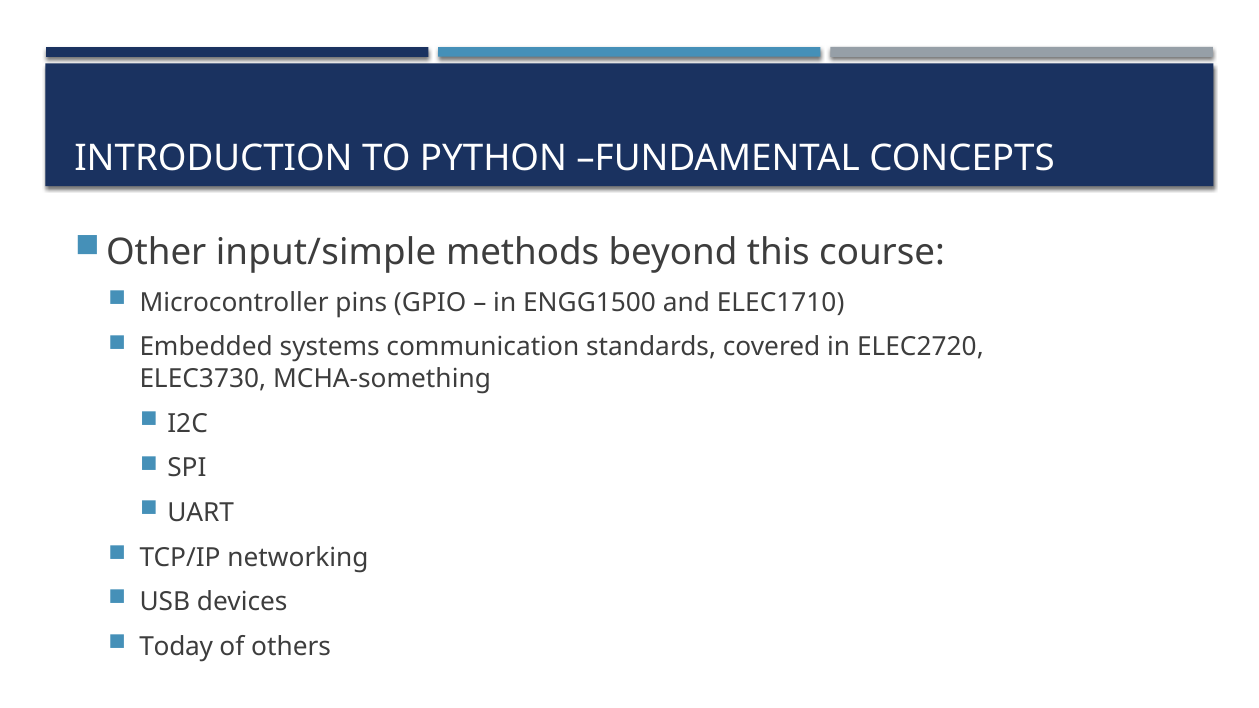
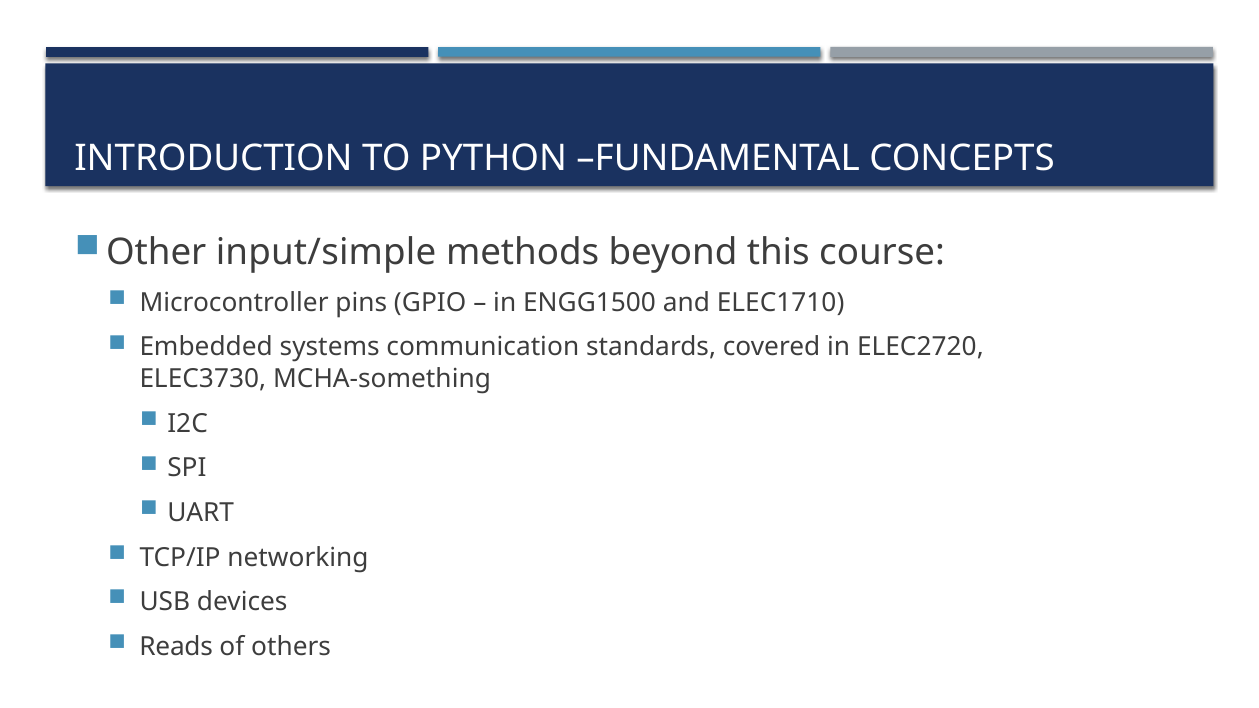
Today: Today -> Reads (176, 647)
